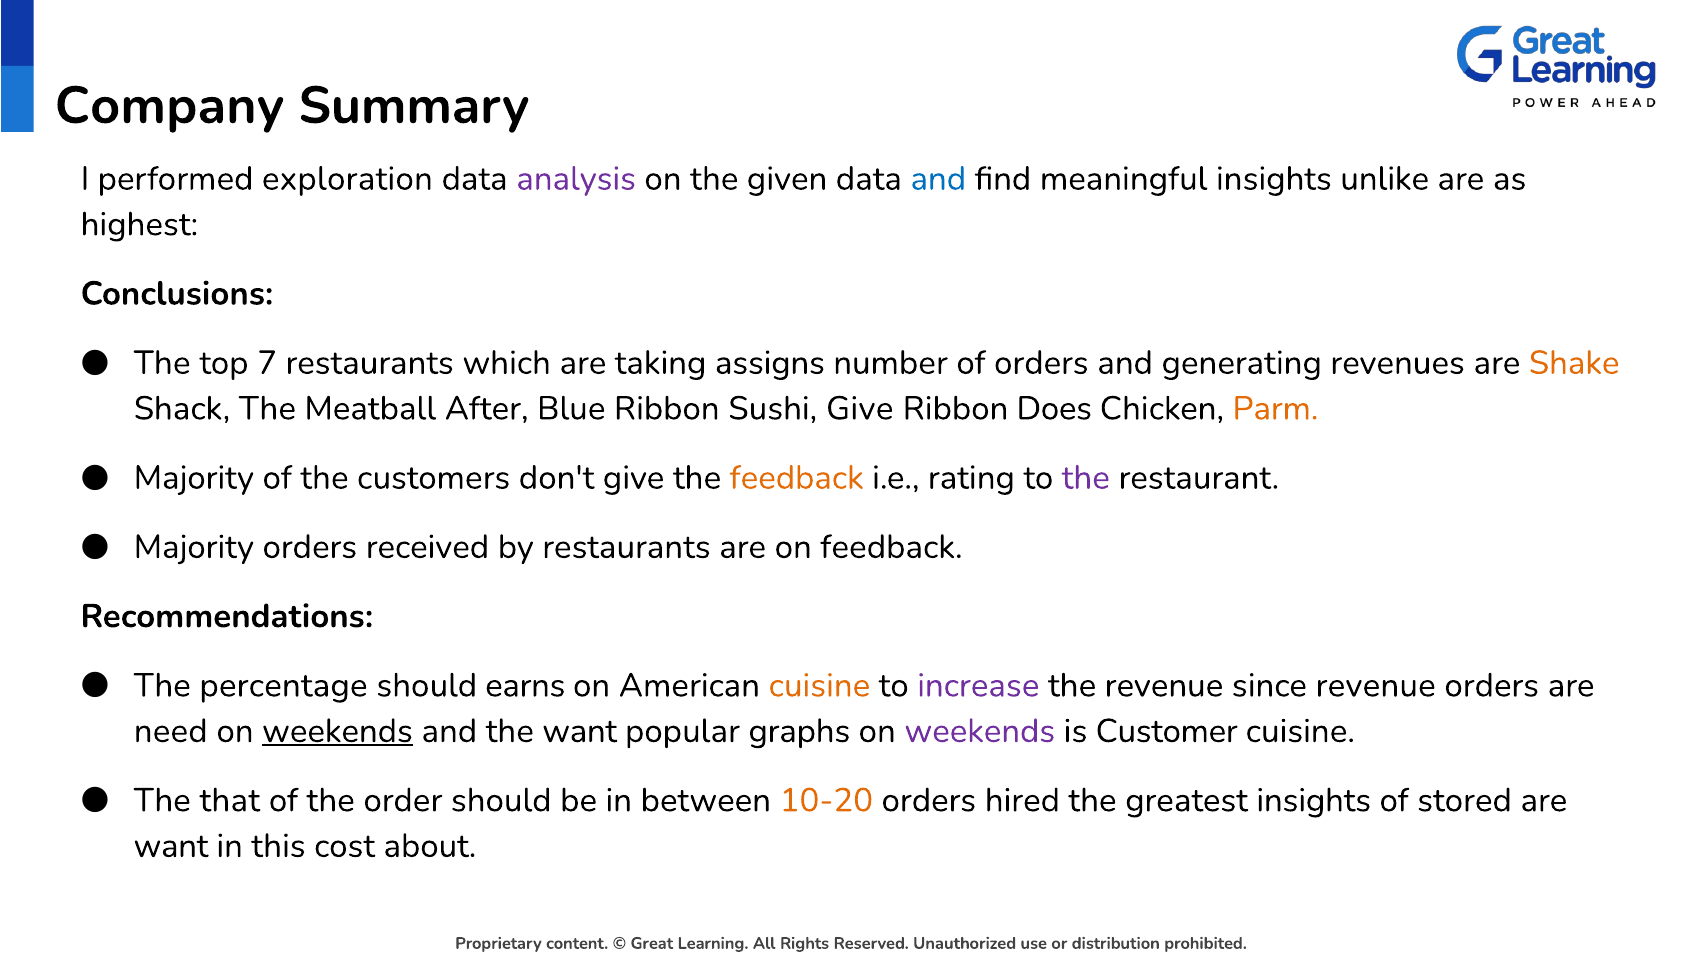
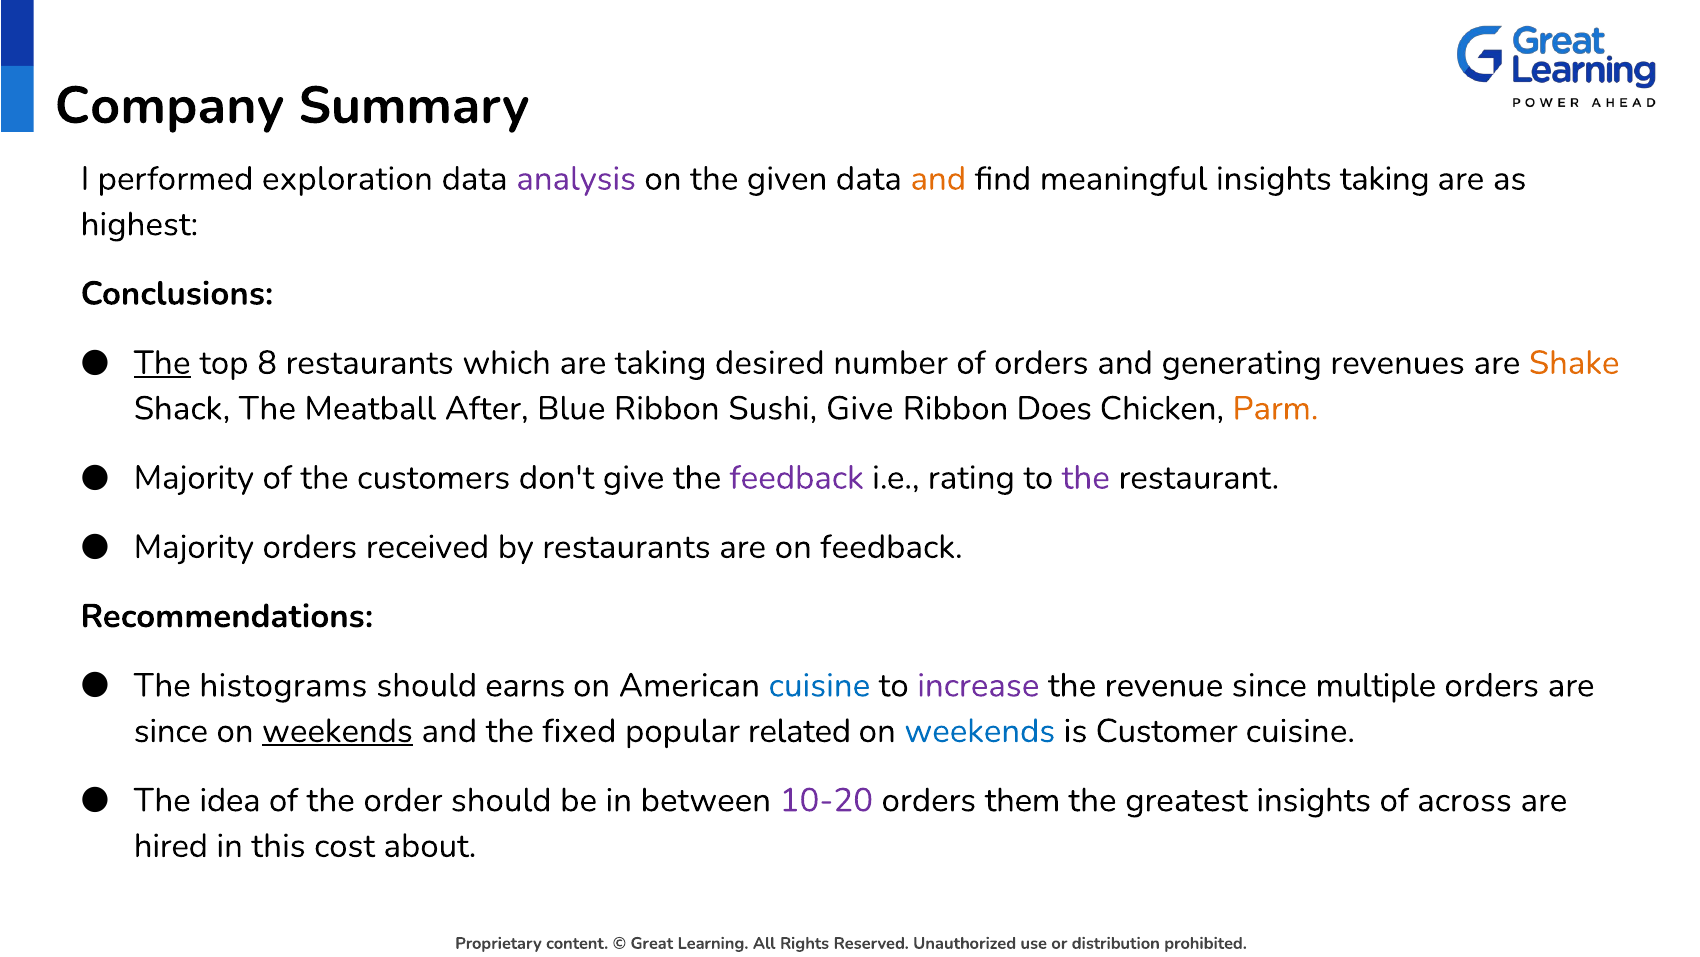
and colour: blue -> orange (938, 179)
insights unlike: unlike -> taking (1385, 179)
The underline: none -> present (162, 363)
7: 7 -> 8 (267, 363)
assigns: assigns -> desired (770, 363)
feedback colour: orange -> purple (797, 477)
percentage: percentage -> histograms (283, 685)
cuisine colour: orange -> blue (819, 685)
since revenue: revenue -> multiple (1376, 685)
need: need -> since (171, 731)
the want: want -> fixed (579, 731)
graphs: graphs -> related (799, 731)
weekends colour: purple -> blue (980, 731)
that: that -> idea (230, 800)
10-20 colour: orange -> purple (826, 800)
hired: hired -> them (1023, 800)
stored: stored -> across (1465, 800)
want: want -> hired (171, 845)
